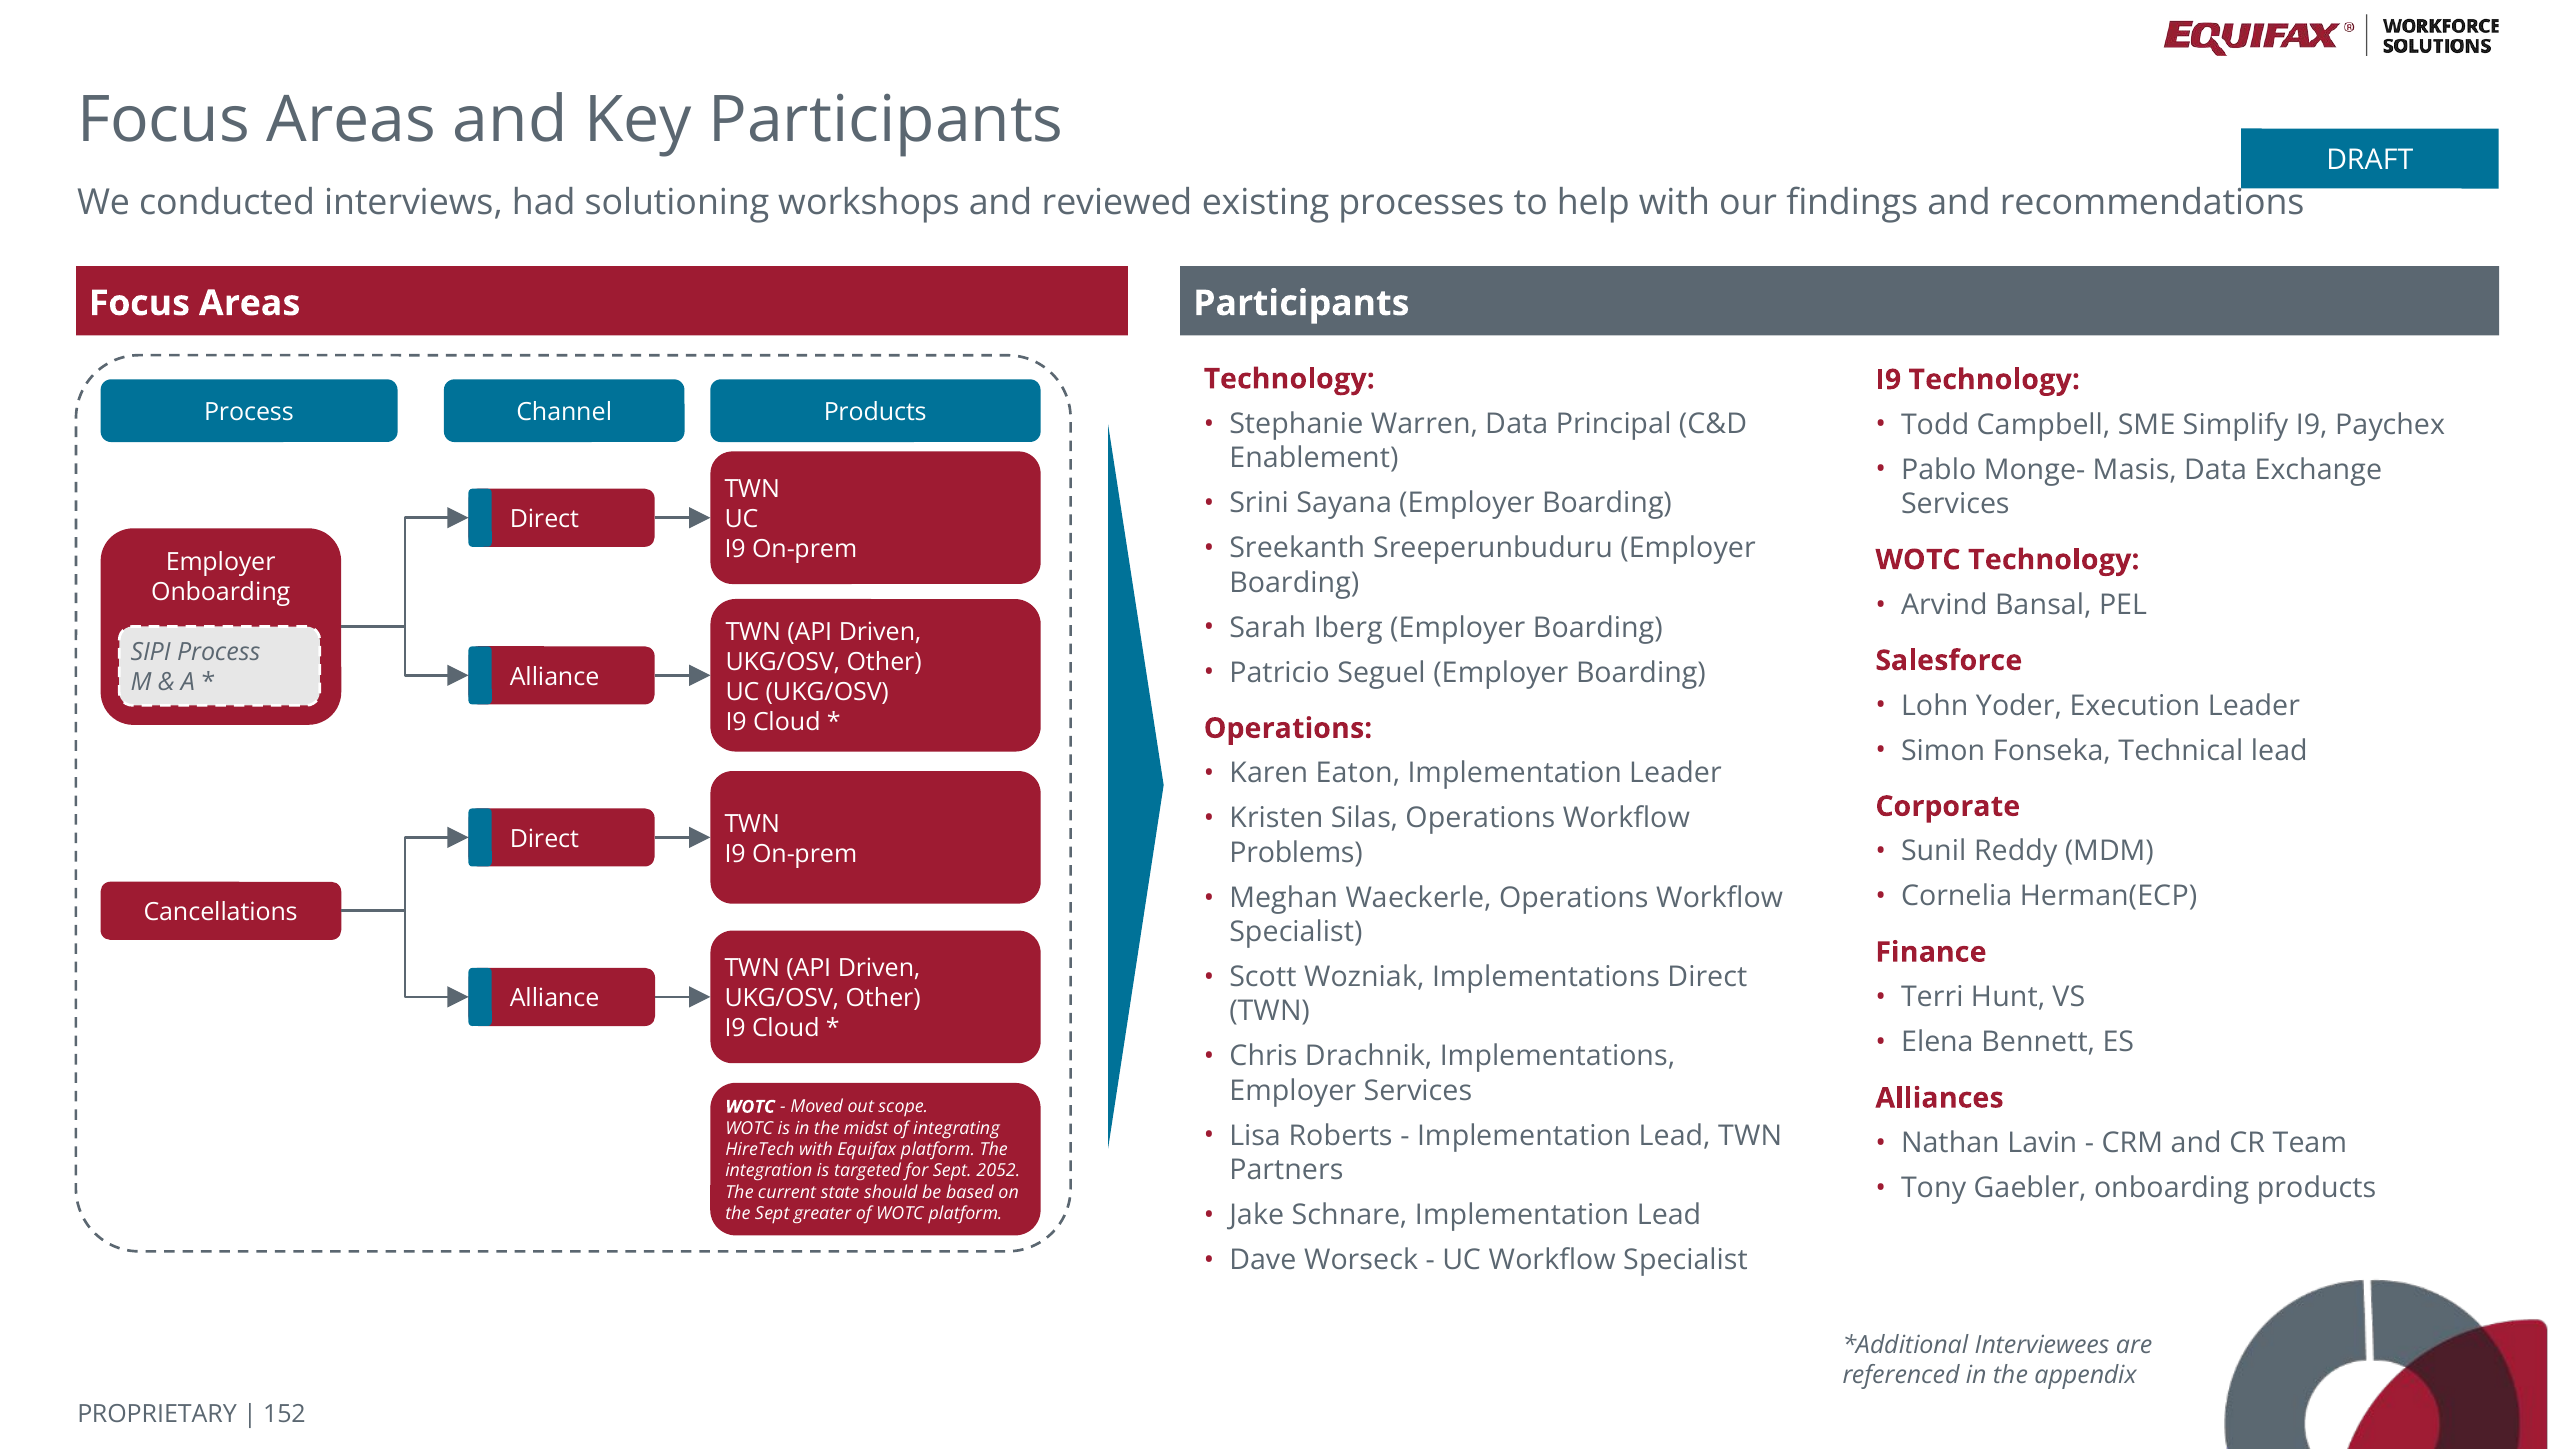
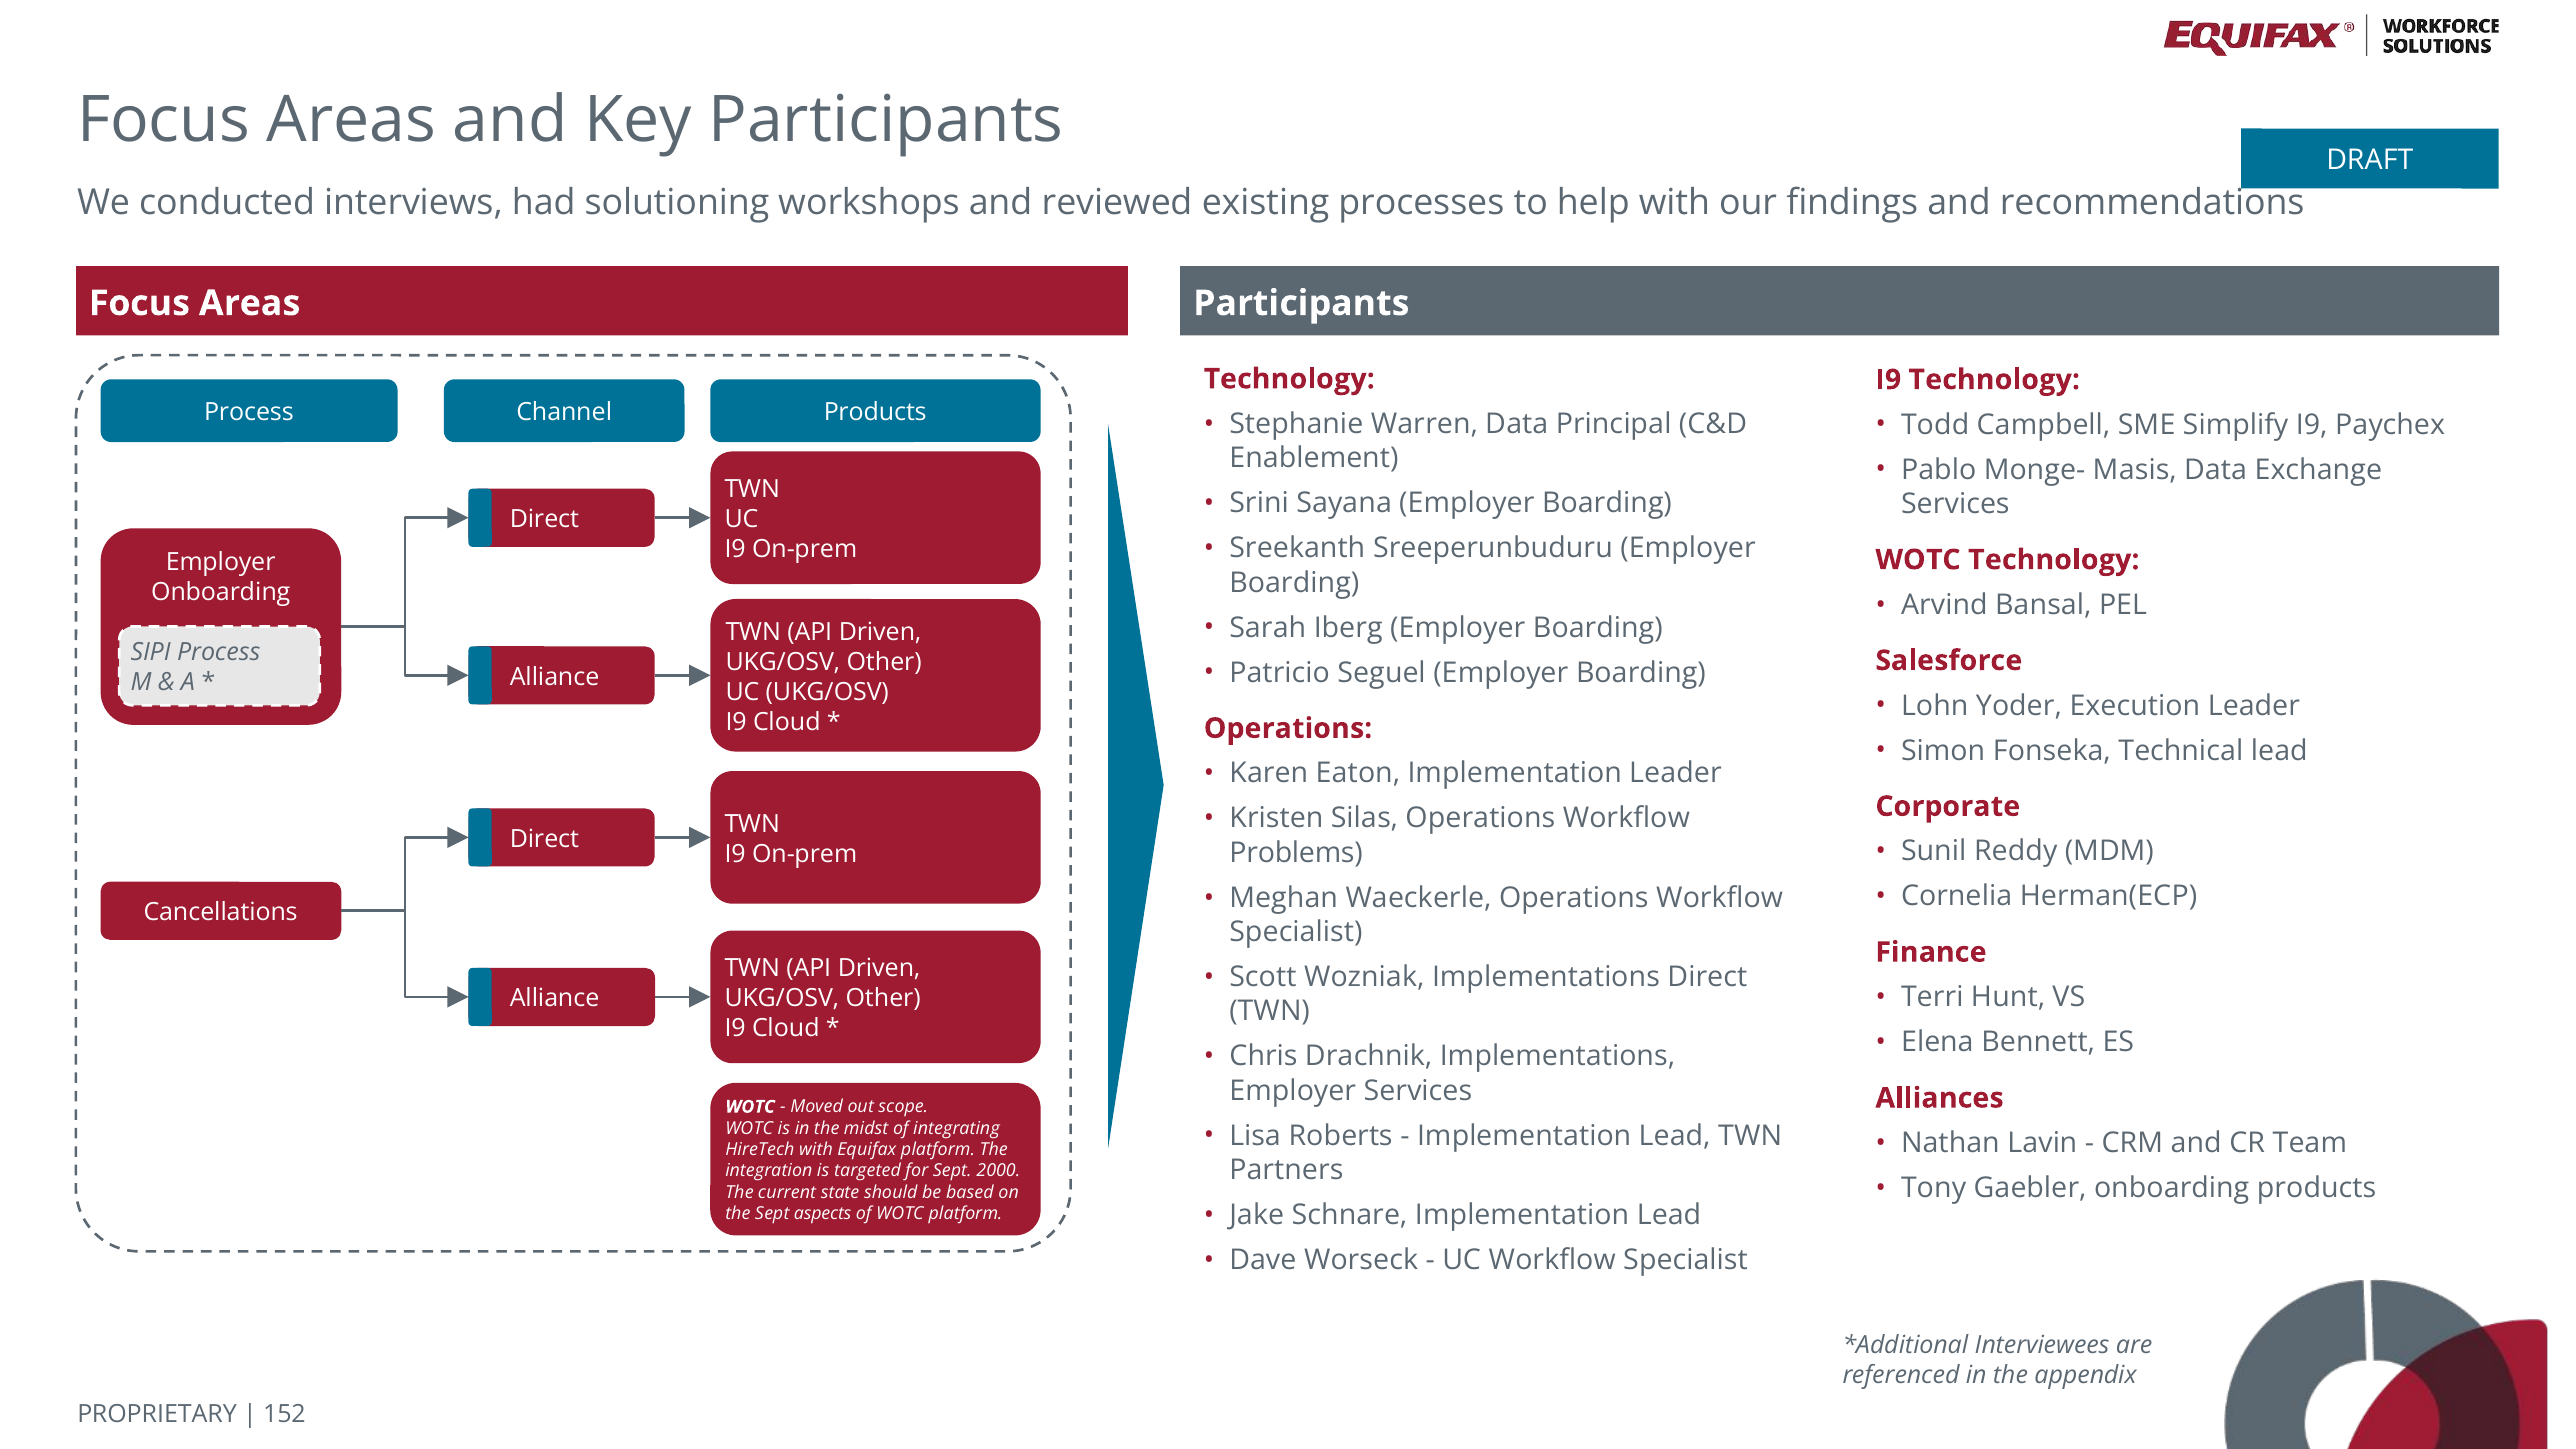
2052: 2052 -> 2000 (998, 1171)
greater: greater -> aspects (823, 1214)
